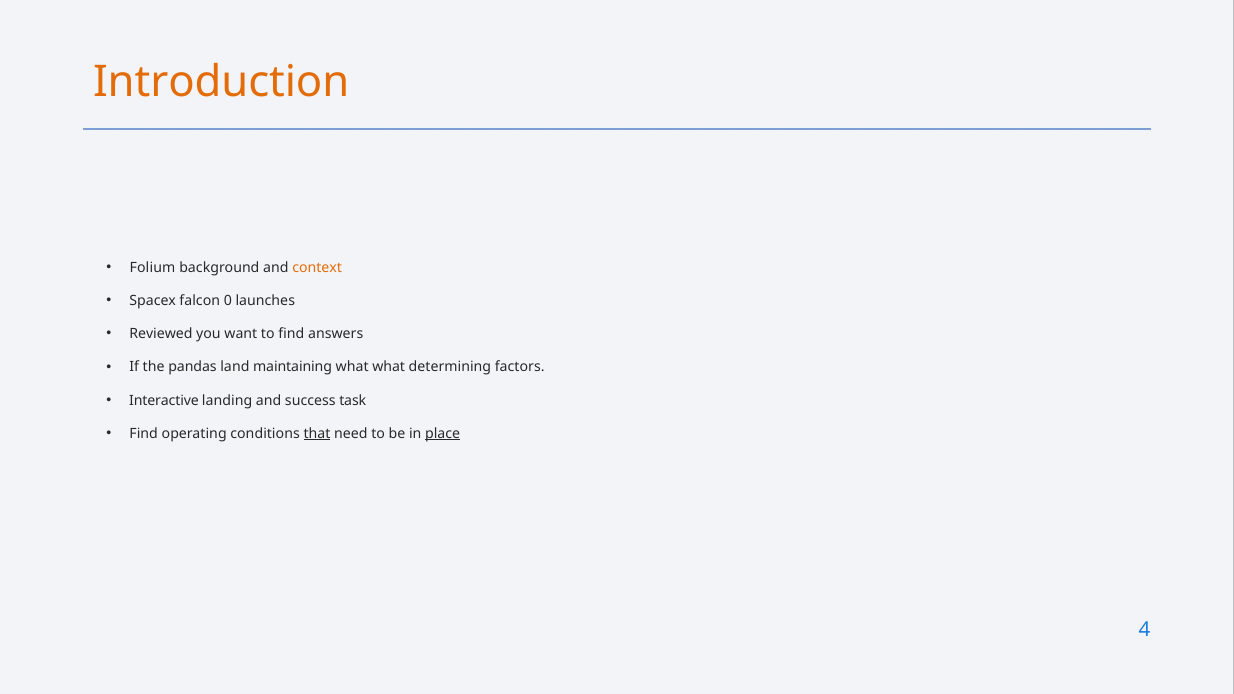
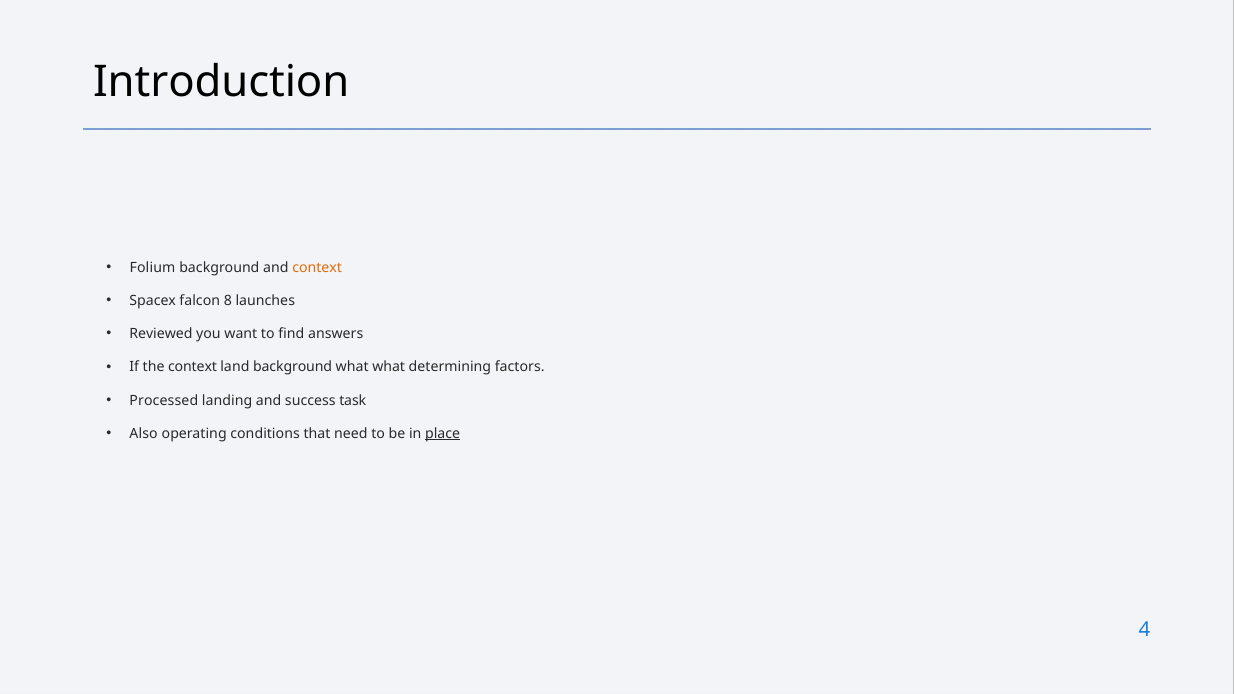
Introduction colour: orange -> black (221, 82)
0: 0 -> 8 (228, 301)
the pandas: pandas -> context (193, 367)
land maintaining: maintaining -> background (293, 367)
Interactive: Interactive -> Processed (164, 400)
Find: Find -> Also (144, 434)
that underline: present -> none (317, 434)
